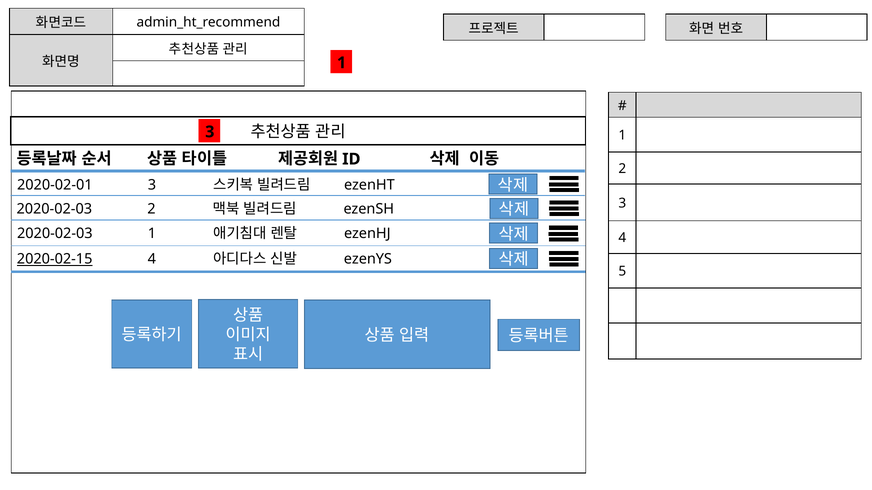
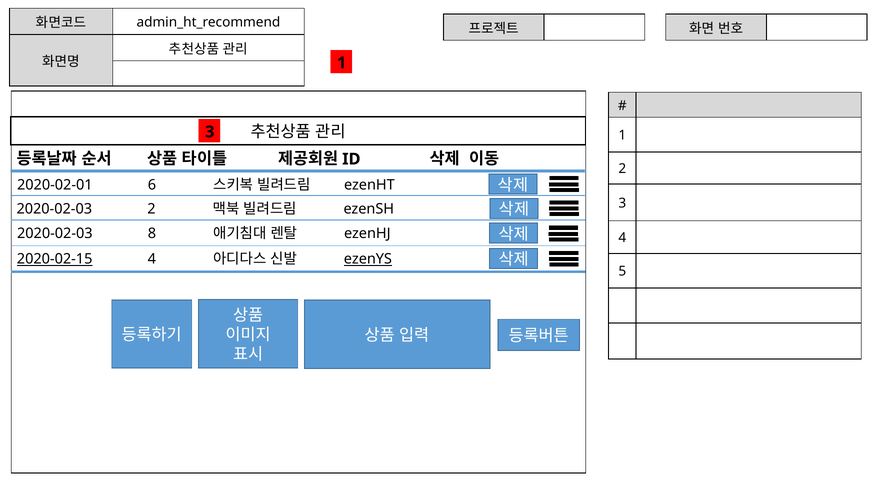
2020-02-01 3: 3 -> 6 (152, 185)
2020-02-03 1: 1 -> 8 (152, 234)
ezenYS underline: none -> present (368, 259)
